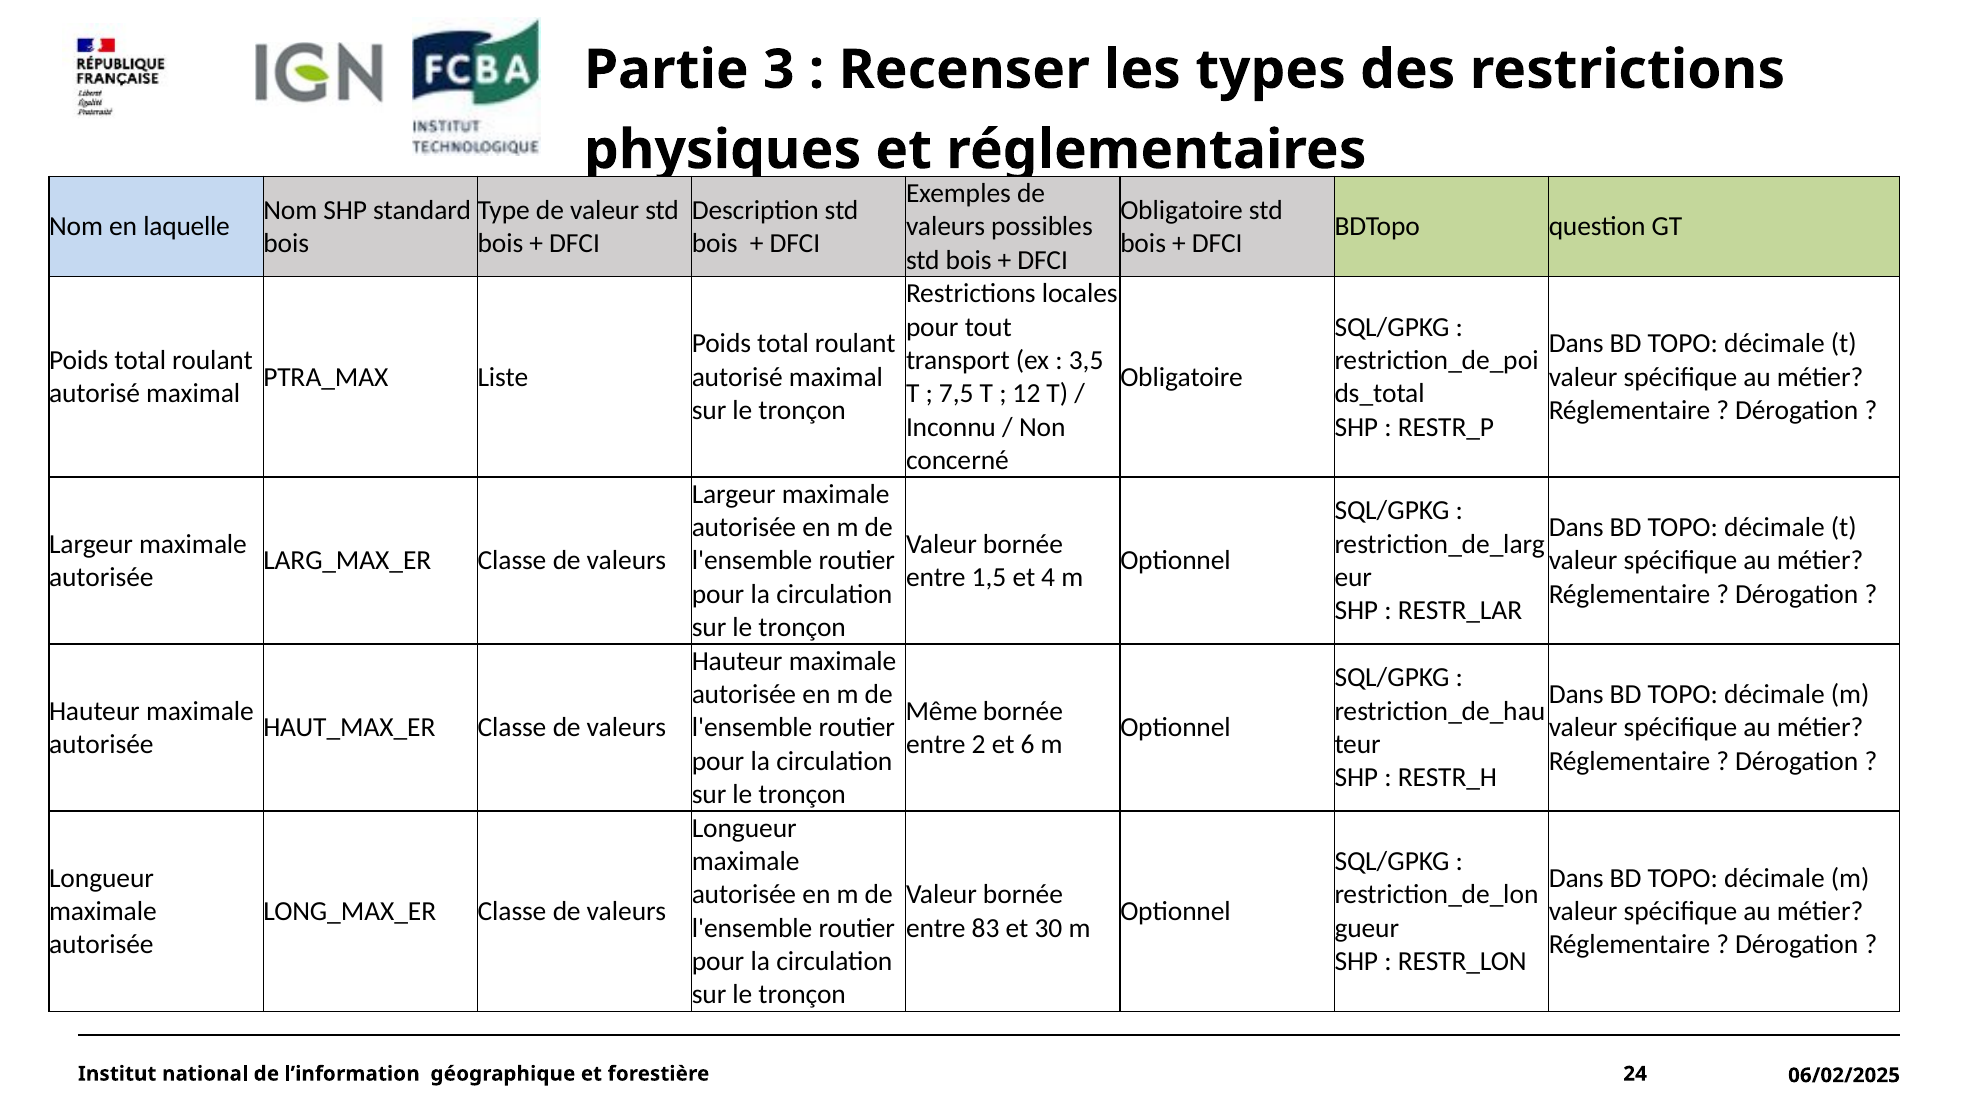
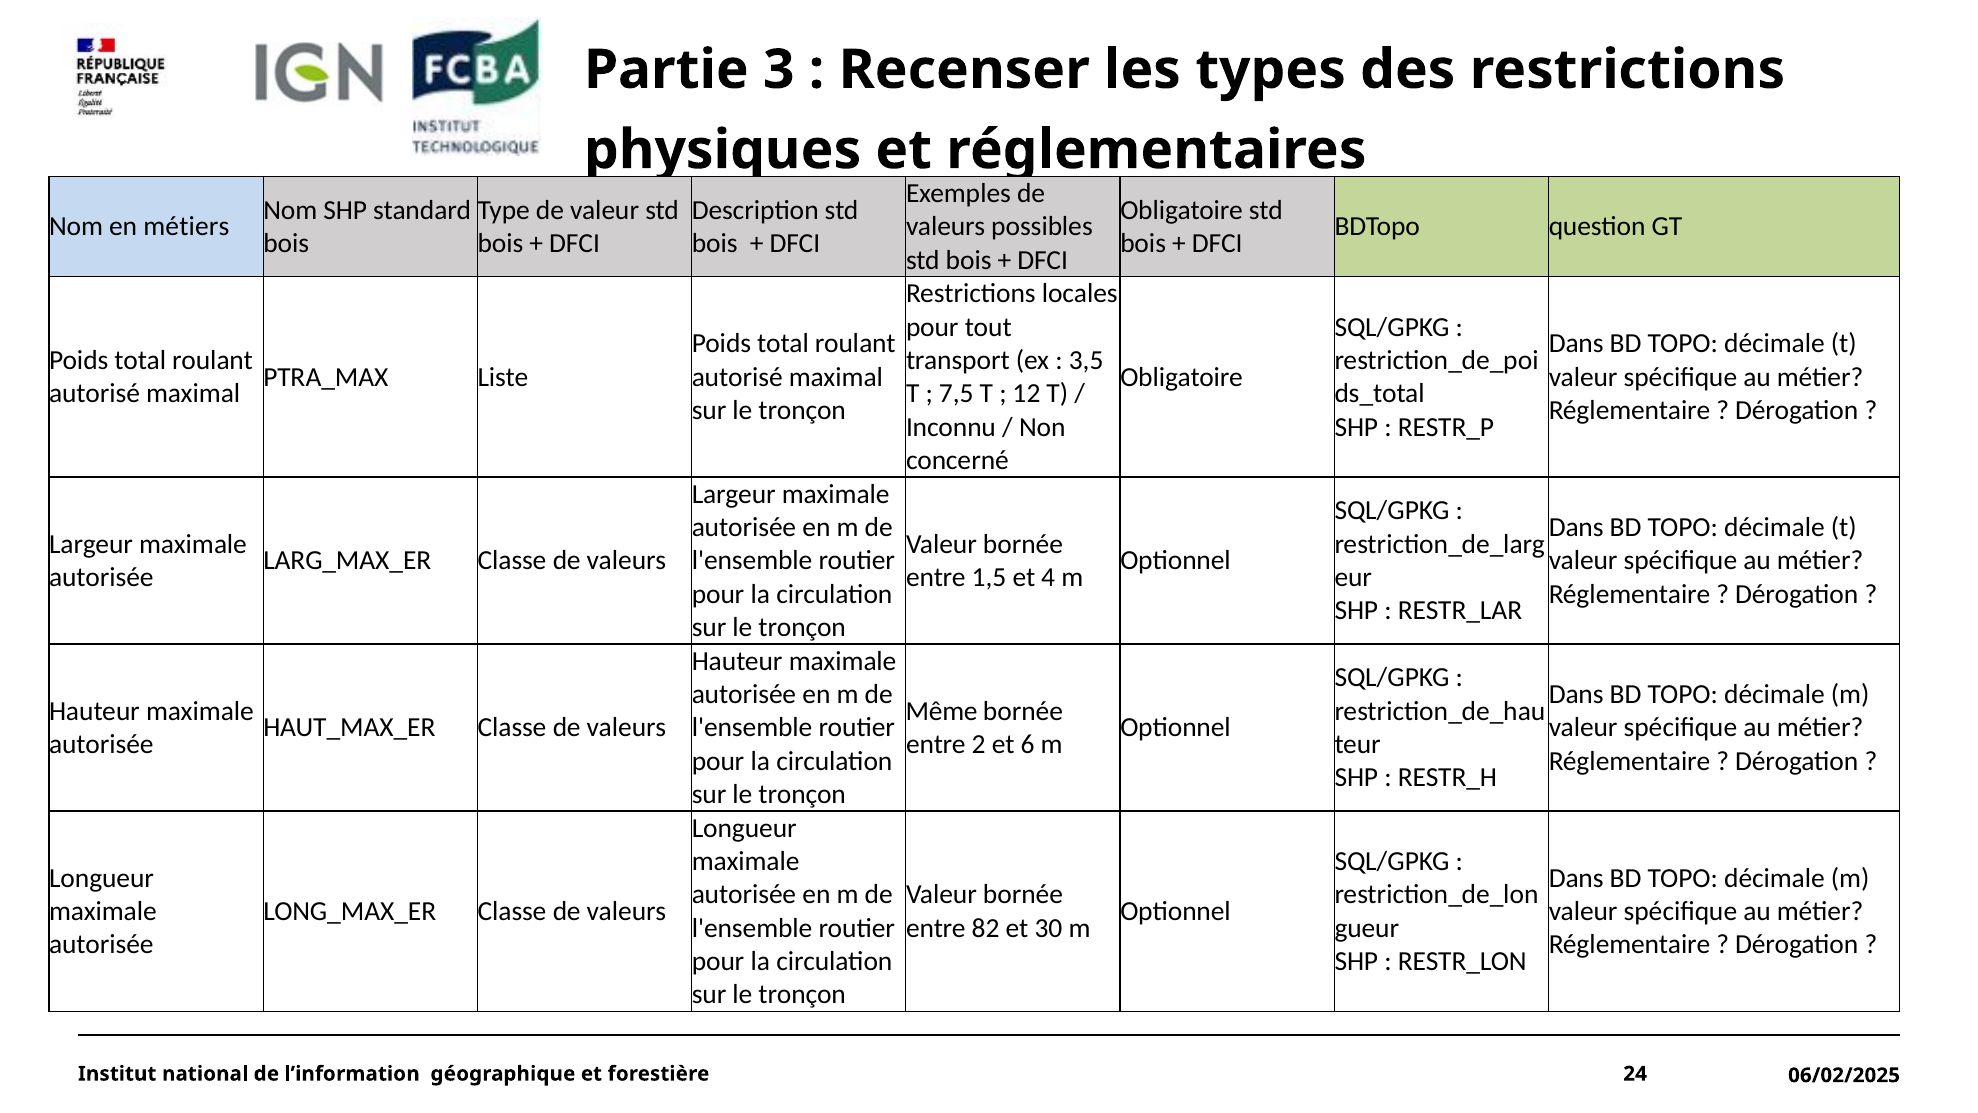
laquelle: laquelle -> métiers (186, 227)
83: 83 -> 82 (986, 928)
